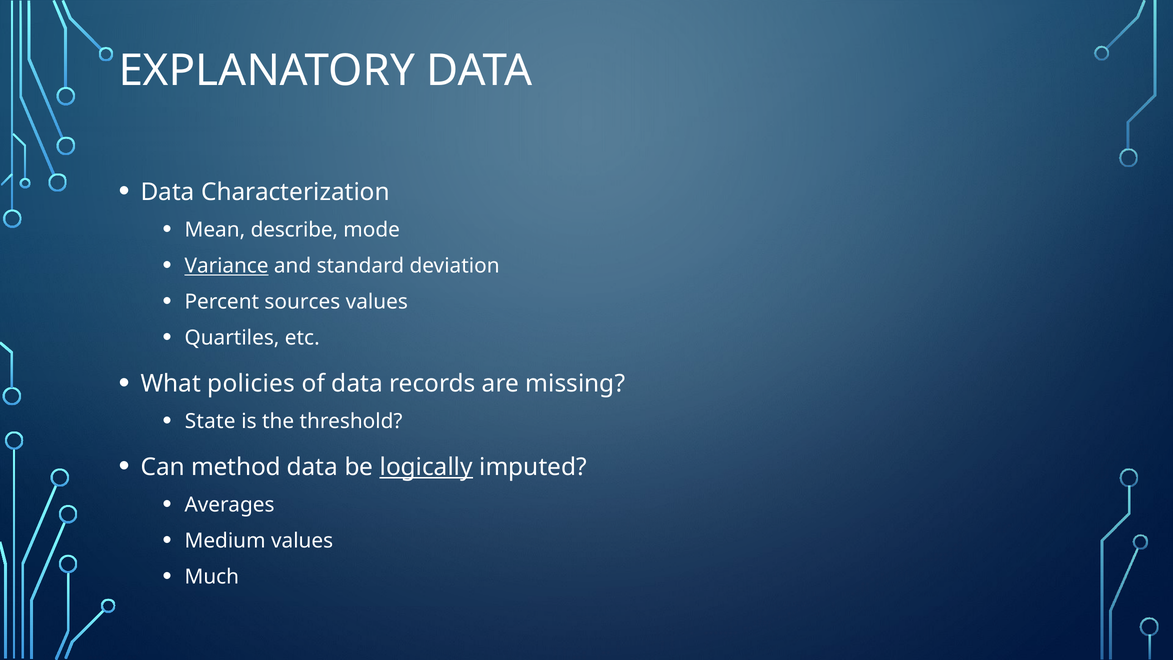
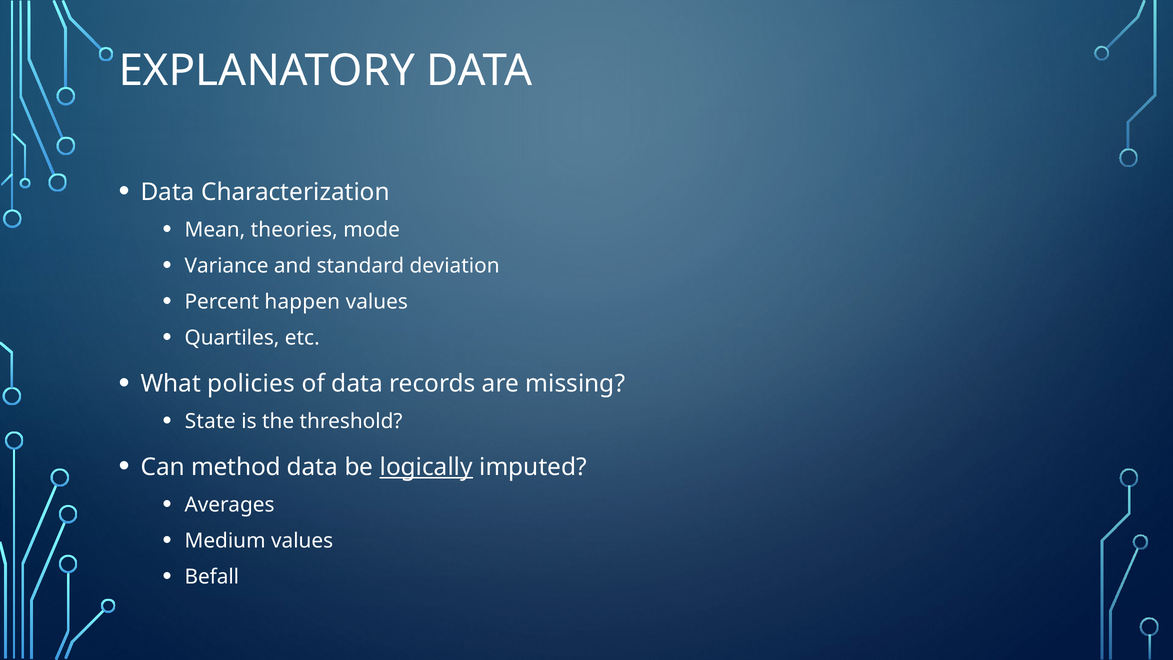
describe: describe -> theories (294, 230)
Variance underline: present -> none (227, 266)
sources: sources -> happen (302, 302)
Much: Much -> Befall (212, 577)
